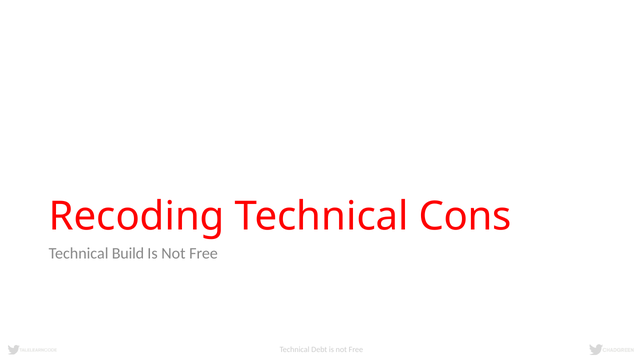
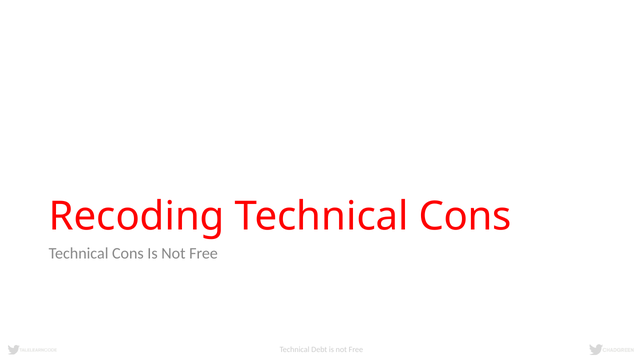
Build: Build -> Cons (128, 253)
